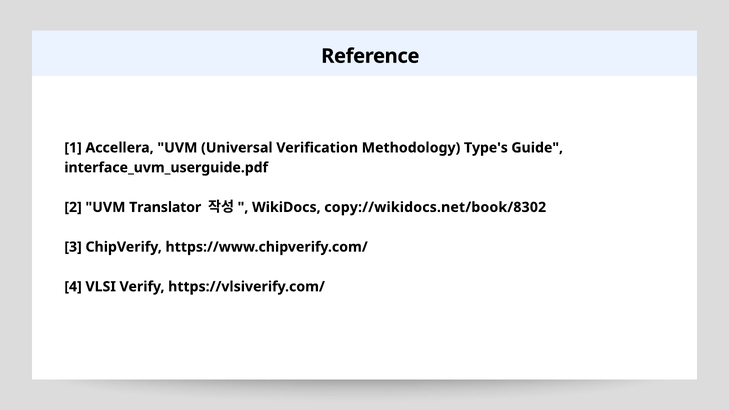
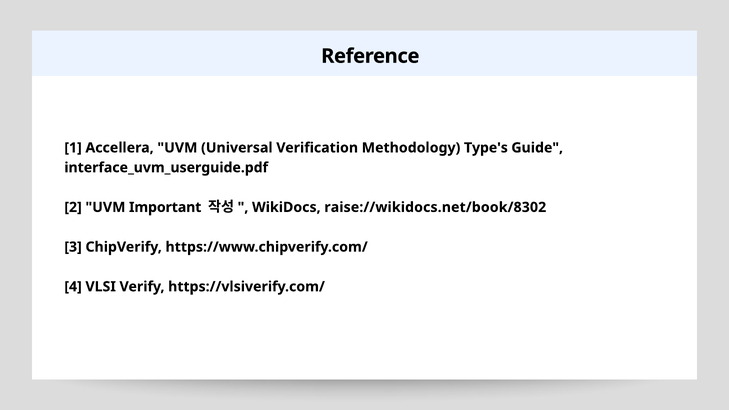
Translator: Translator -> Important (165, 207)
copy://wikidocs.net/book/8302: copy://wikidocs.net/book/8302 -> raise://wikidocs.net/book/8302 (435, 207)
